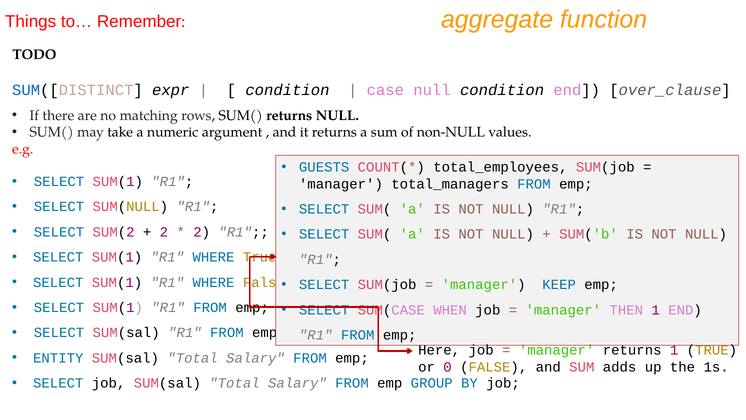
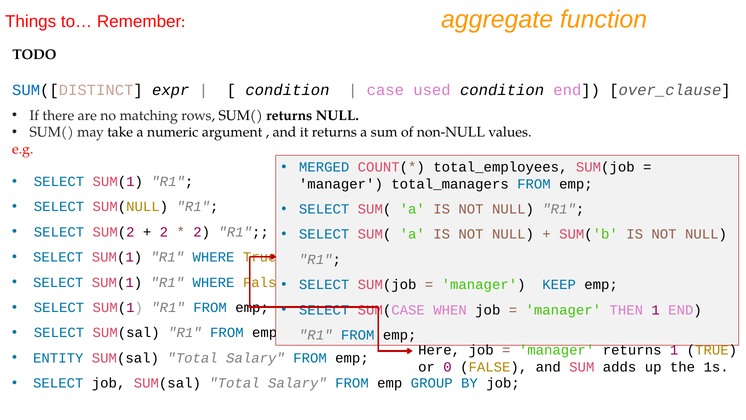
case null: null -> used (432, 90)
GUESTS: GUESTS -> MERGED (324, 167)
